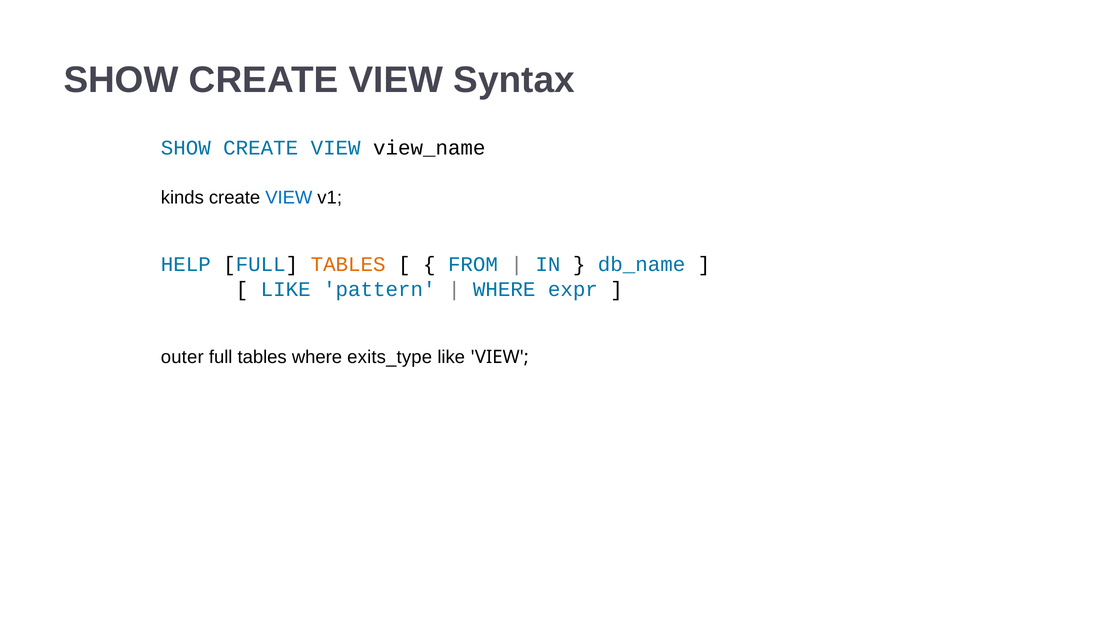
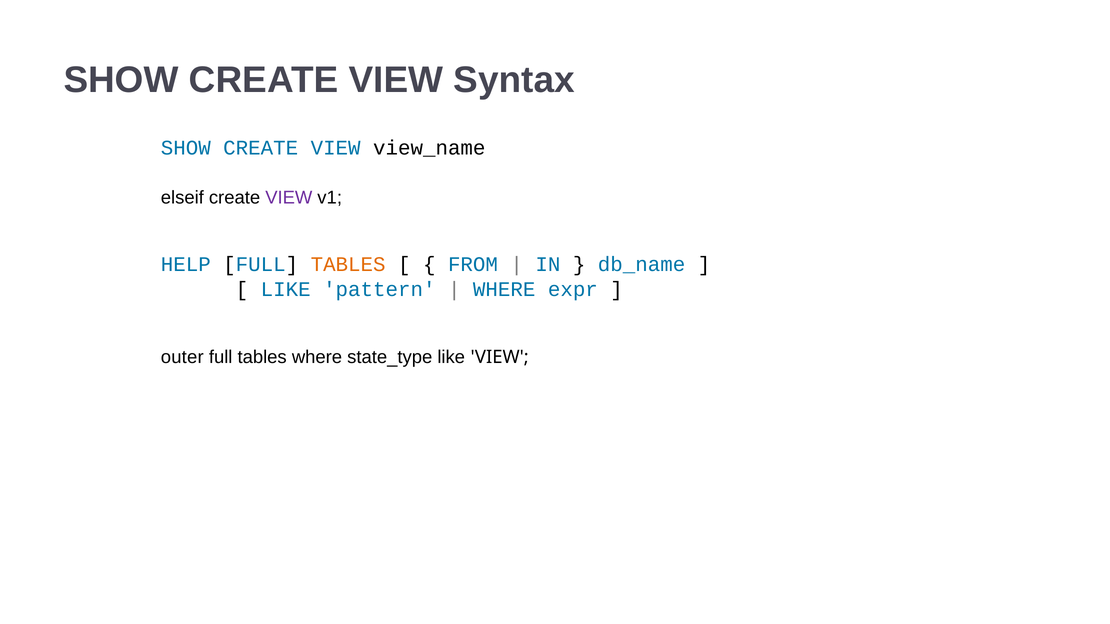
kinds: kinds -> elseif (182, 198)
VIEW colour: blue -> purple (289, 198)
exits_type: exits_type -> state_type (390, 357)
